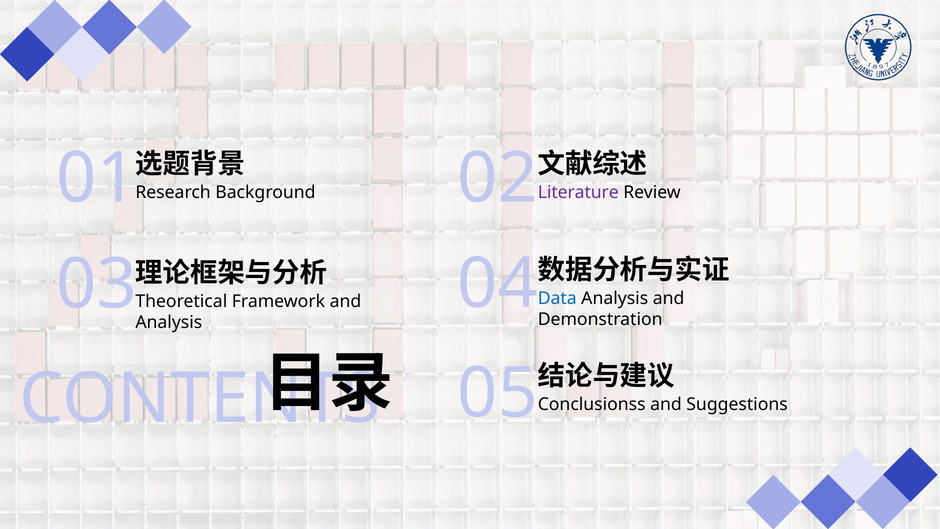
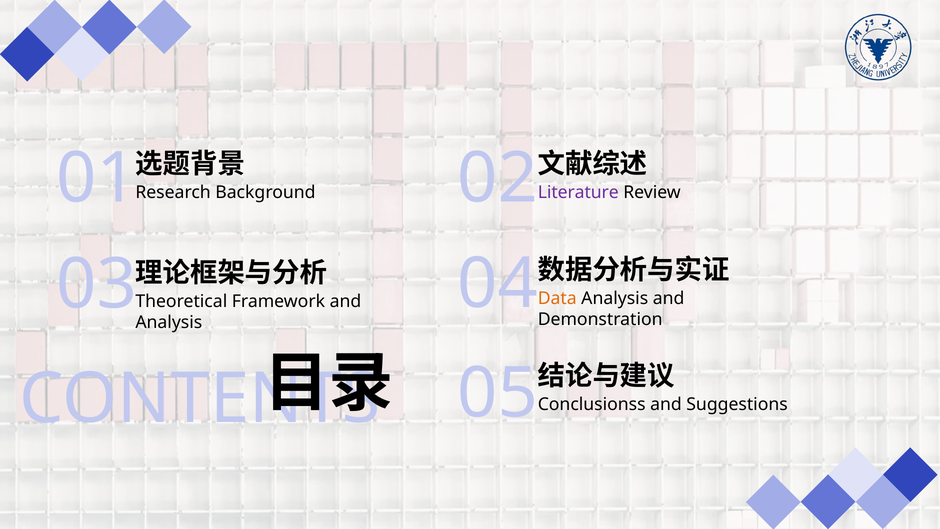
Data colour: blue -> orange (557, 298)
